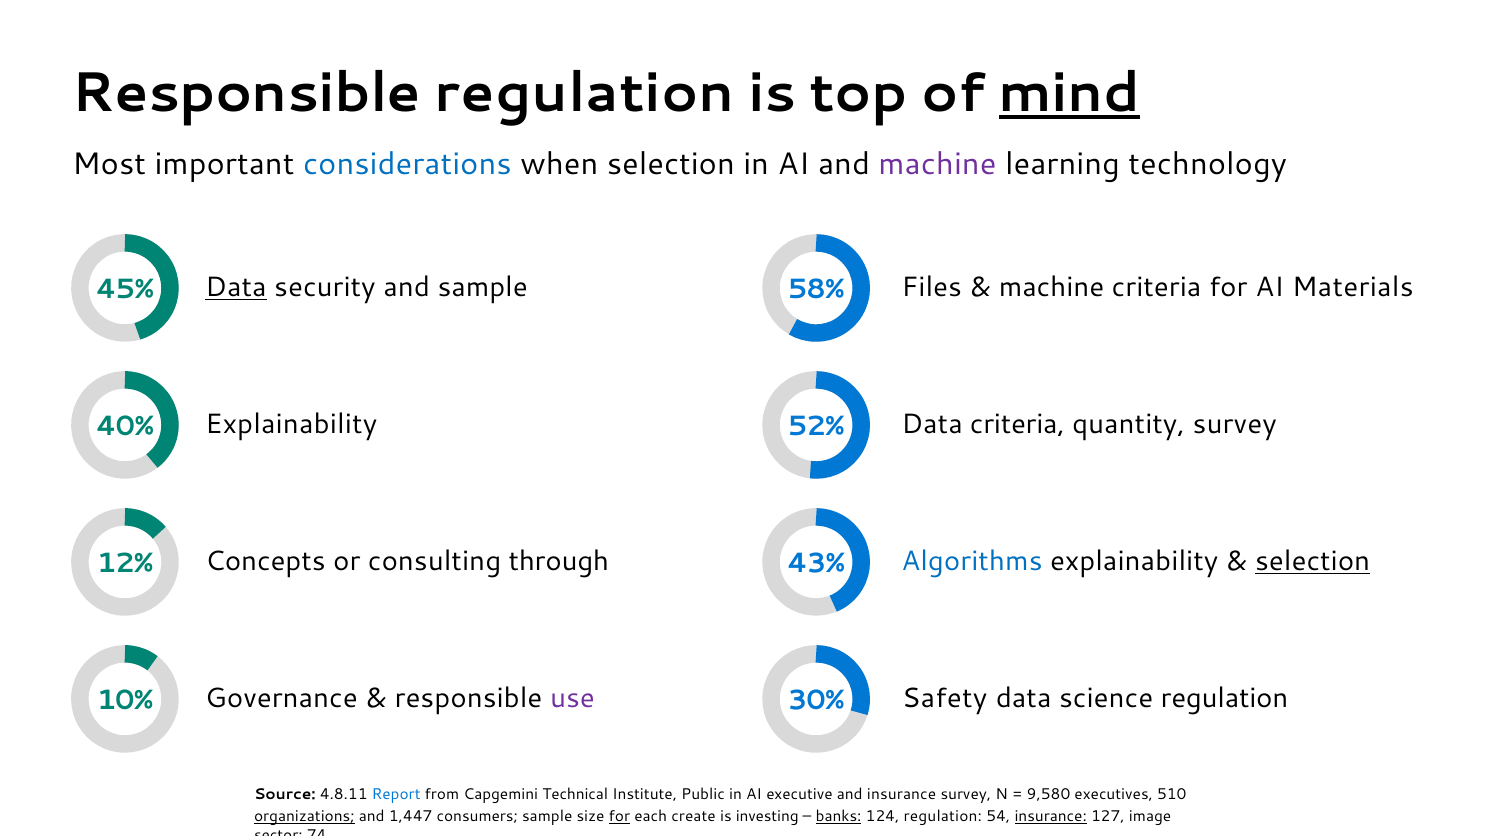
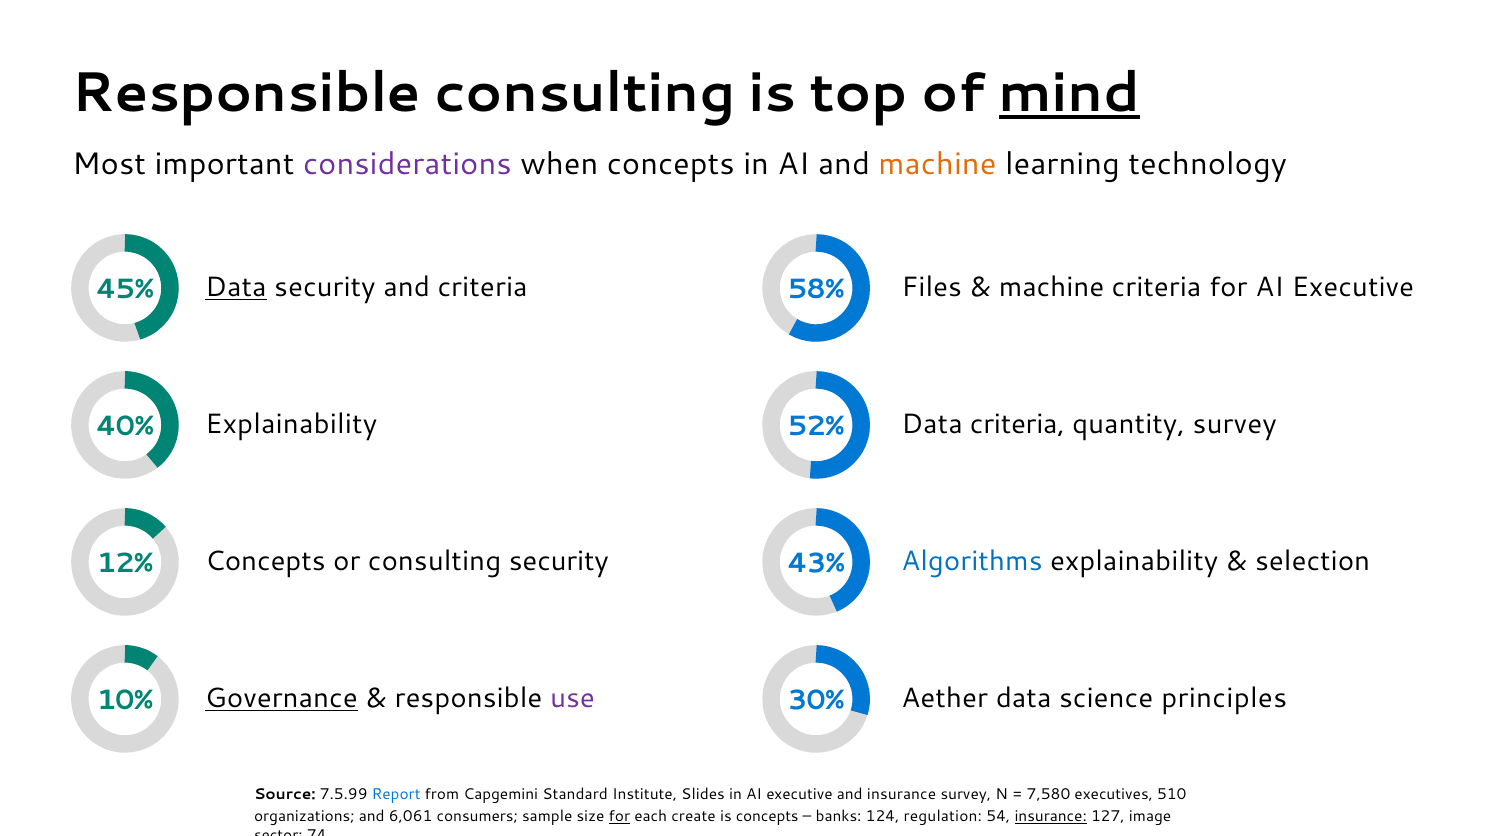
Responsible regulation: regulation -> consulting (585, 93)
considerations colour: blue -> purple (407, 164)
when selection: selection -> concepts (671, 164)
machine colour: purple -> orange (937, 164)
and sample: sample -> criteria (483, 288)
for AI Materials: Materials -> Executive (1353, 288)
consulting through: through -> security (559, 562)
selection underline: present -> none (1313, 562)
Governance underline: none -> present (282, 699)
Safety: Safety -> Aether (945, 699)
science regulation: regulation -> principles (1224, 699)
4.8.11: 4.8.11 -> 7.5.99 (344, 795)
Technical: Technical -> Standard (575, 795)
Public: Public -> Slides (703, 795)
9,580: 9,580 -> 7,580 (1049, 795)
organizations underline: present -> none (304, 817)
1,447: 1,447 -> 6,061 (411, 817)
is investing: investing -> concepts (767, 817)
banks underline: present -> none (839, 817)
